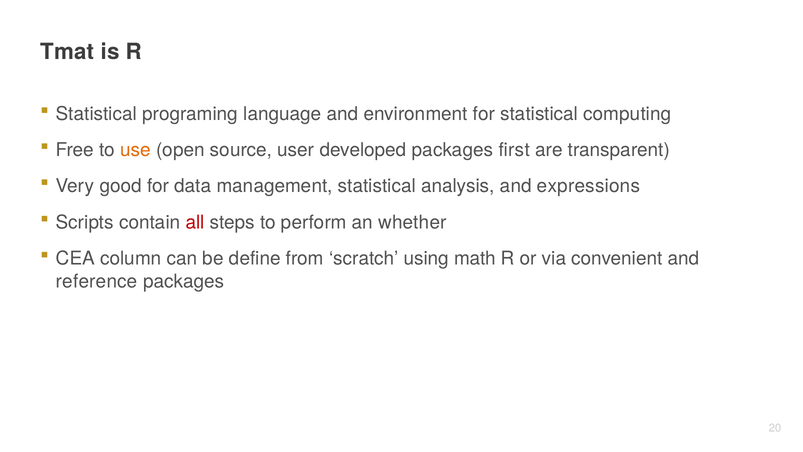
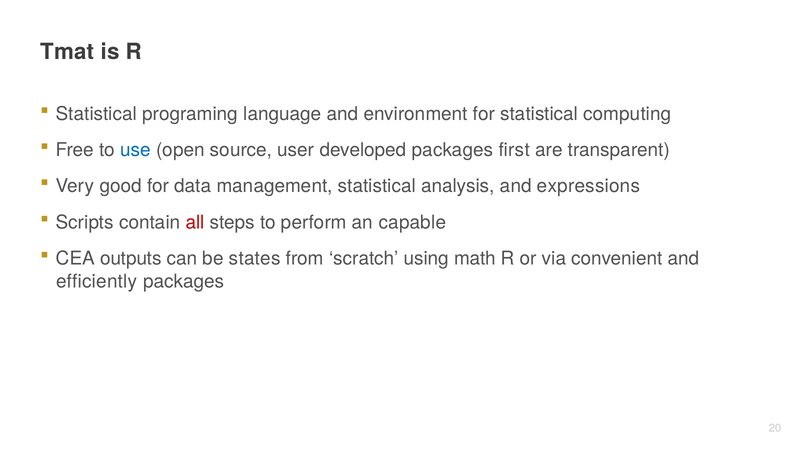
use colour: orange -> blue (136, 150)
whether: whether -> capable (412, 222)
column: column -> outputs (131, 258)
define: define -> states (255, 258)
reference: reference -> efficiently (97, 281)
